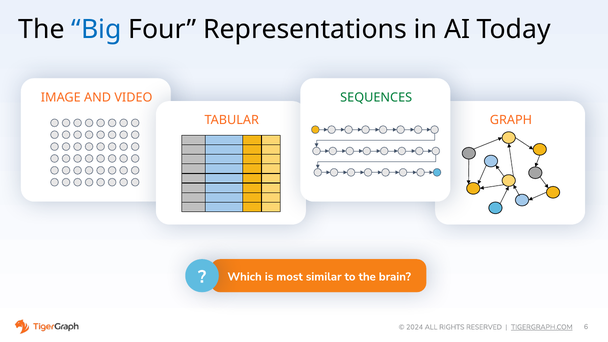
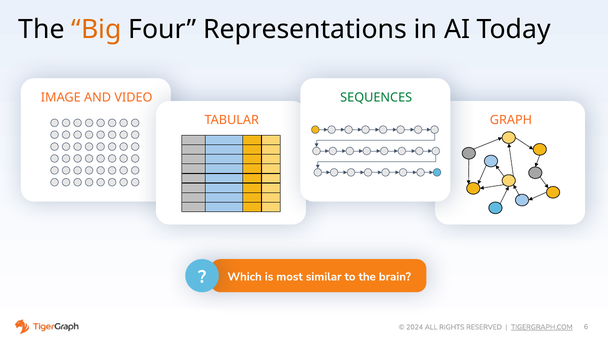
Big colour: blue -> orange (97, 30)
